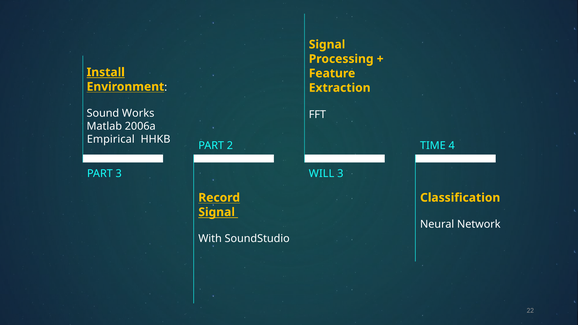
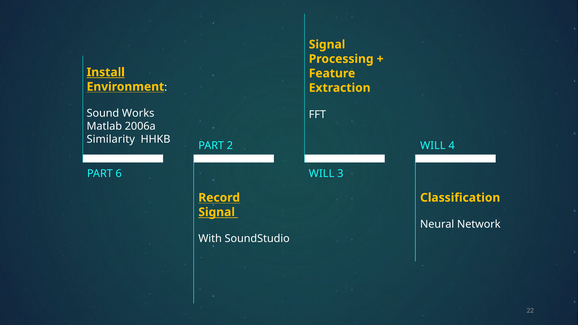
Empirical: Empirical -> Similarity (111, 139)
TIME: TIME -> WILL (433, 146)
PART 3: 3 -> 6 (119, 174)
